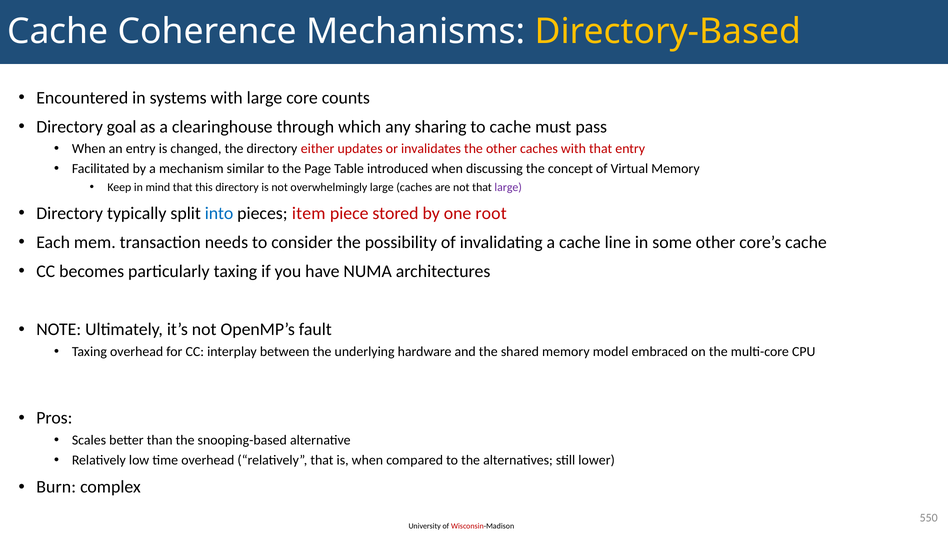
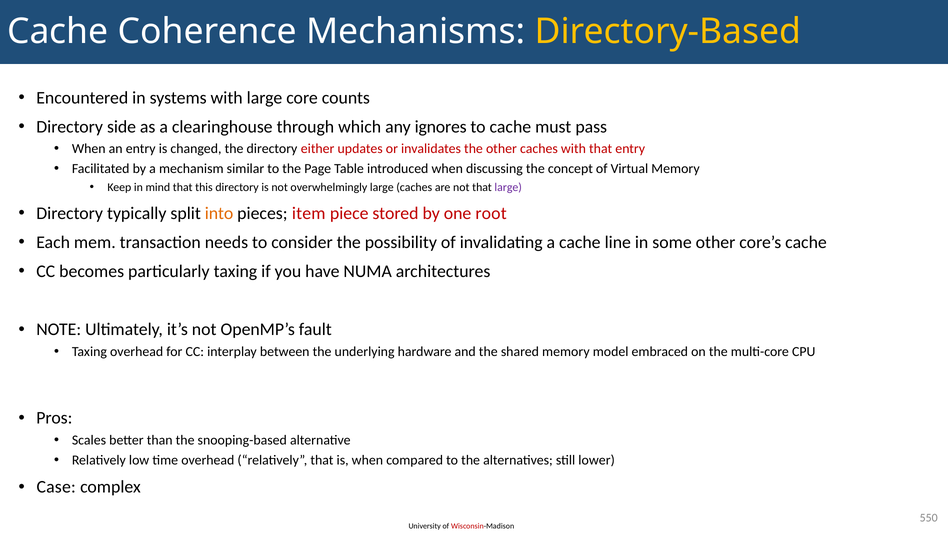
goal: goal -> side (122, 127)
sharing: sharing -> ignores (441, 127)
into colour: blue -> orange (219, 213)
Burn: Burn -> Case (56, 487)
